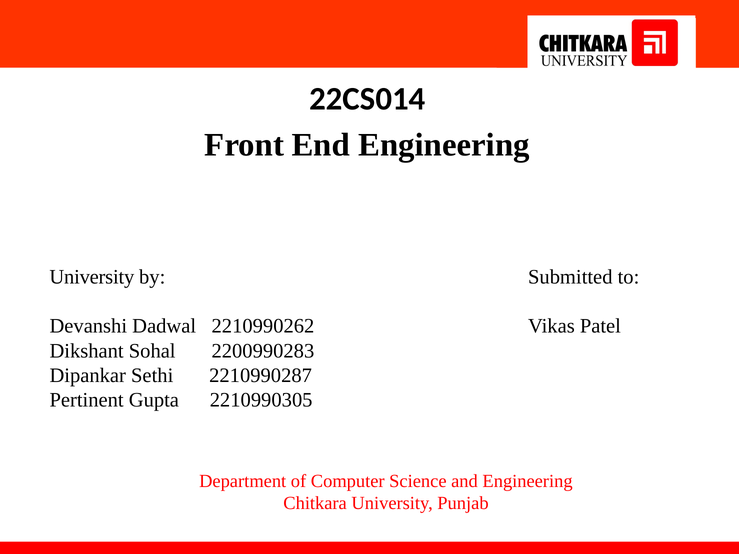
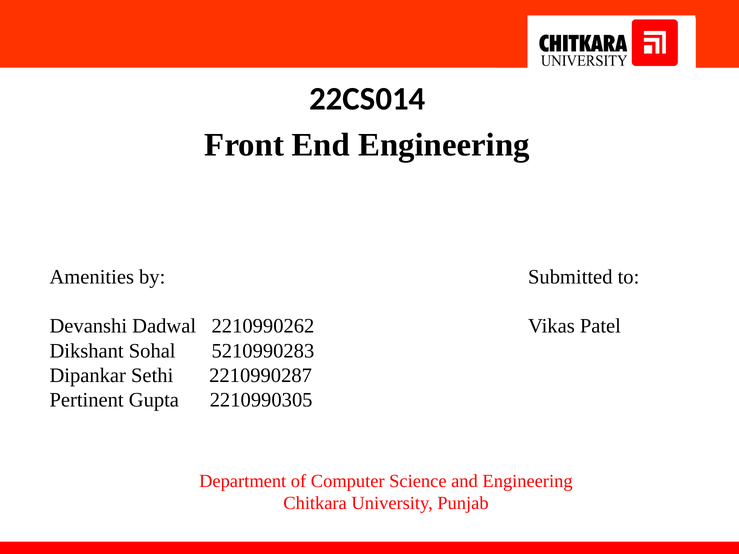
University: University -> Amenities (92, 277)
2200990283: 2200990283 -> 5210990283 (263, 351)
